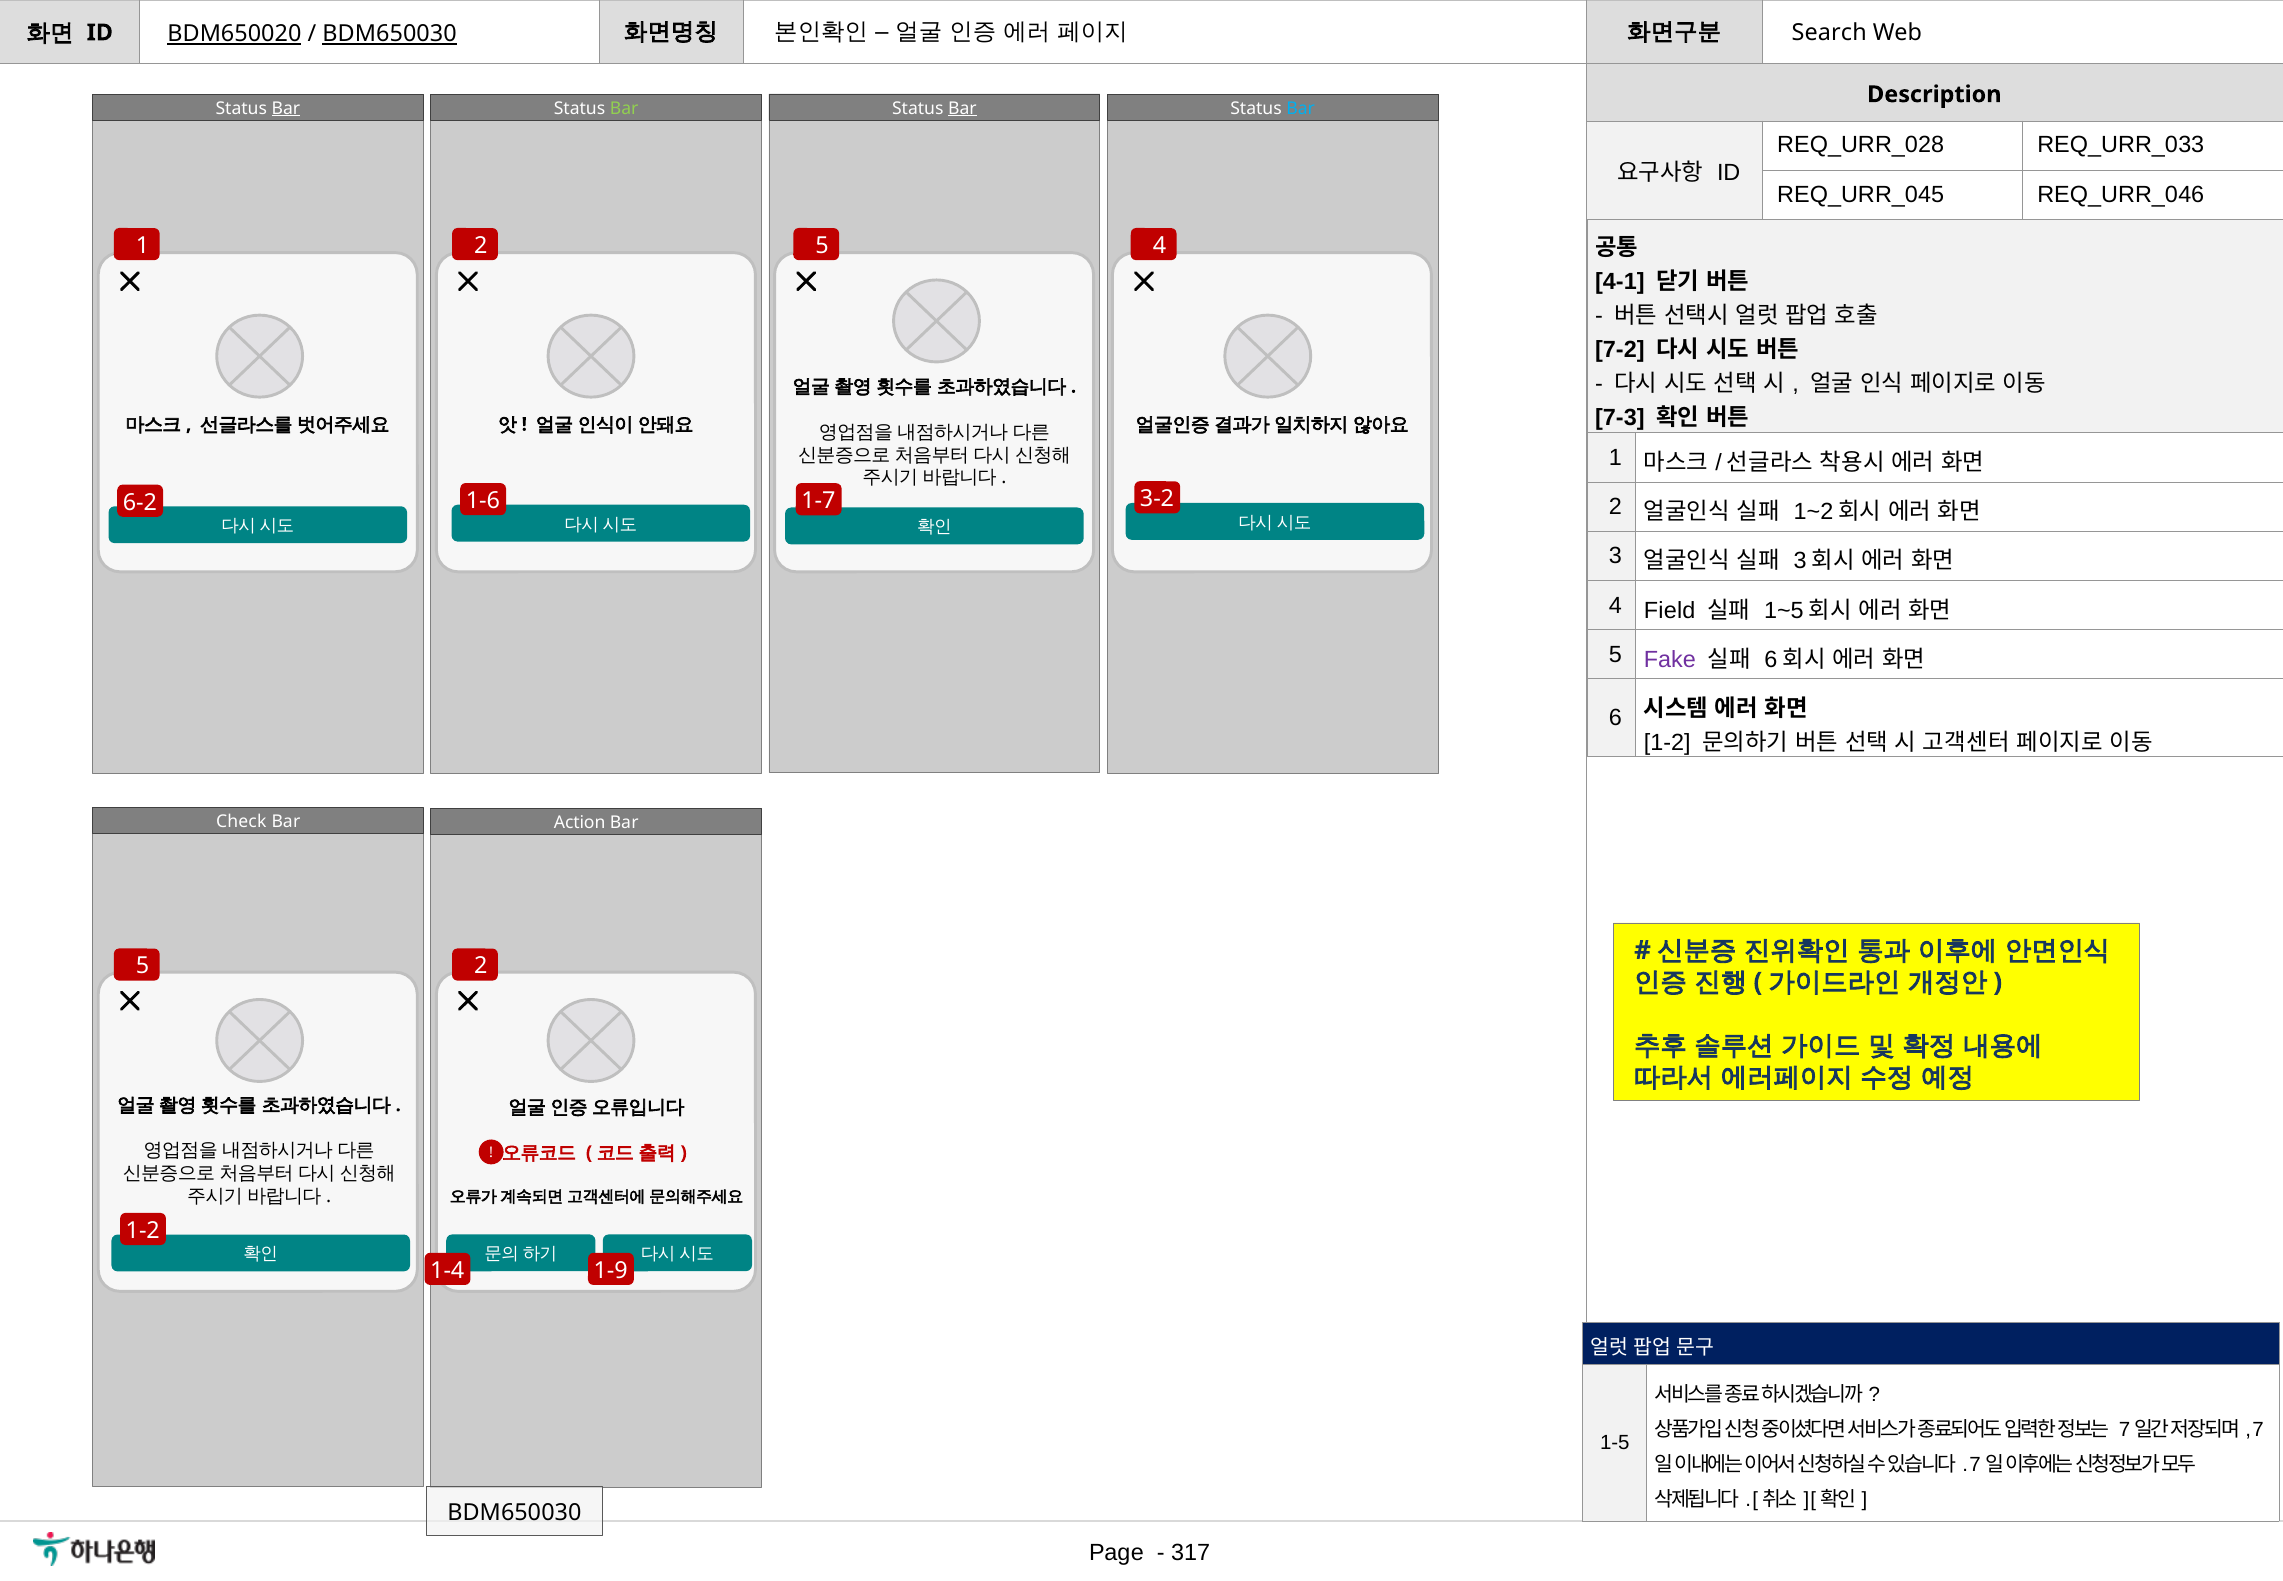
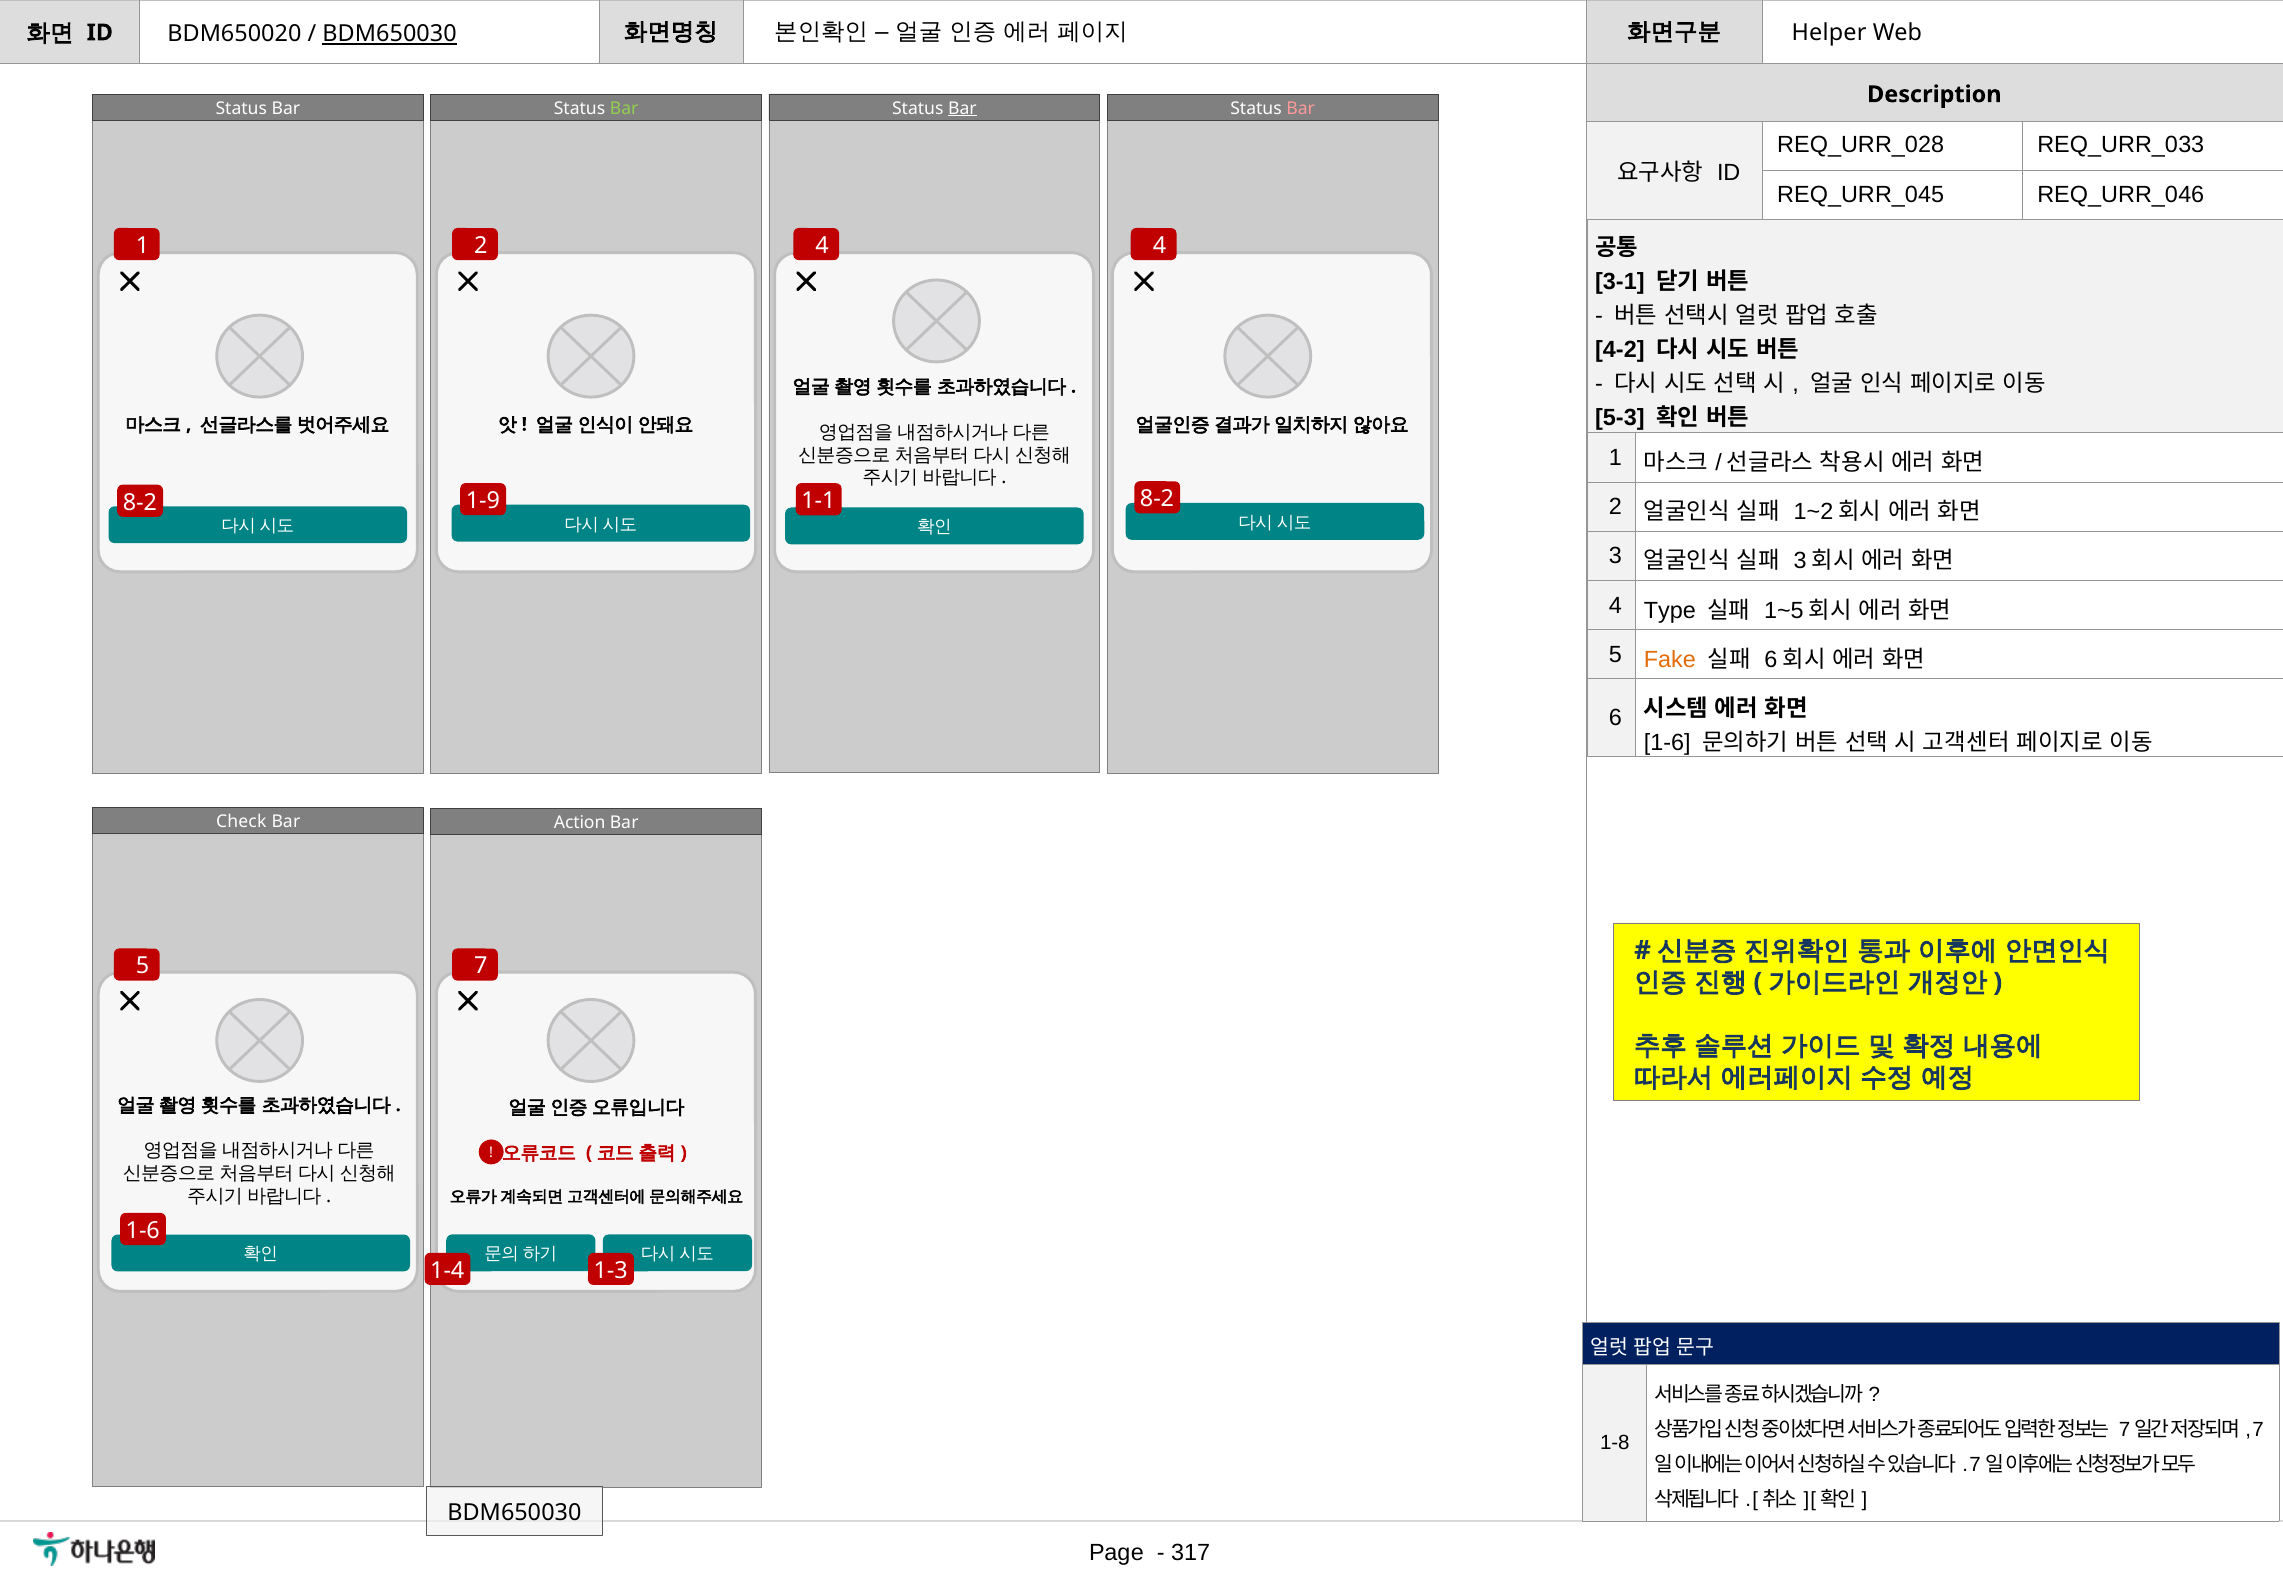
Search: Search -> Helper (1829, 32)
BDM650020 underline: present -> none (234, 34)
Bar underline: present -> none (286, 108)
Bar colour: light blue -> pink (1301, 108)
2 5: 5 -> 4 (822, 246)
4-1: 4-1 -> 3-1 (1620, 282)
7-2: 7-2 -> 4-2 (1620, 350)
7-3: 7-3 -> 5-3 (1620, 418)
3-2: 3-2 -> 8-2 (1157, 499)
1-6: 1-6 -> 1-9 (483, 501)
1-7: 1-7 -> 1-1 (818, 501)
6-2: 6-2 -> 8-2 (140, 502)
Field: Field -> Type (1670, 610)
Fake colour: purple -> orange (1670, 659)
1-2: 1-2 -> 1-6 (1667, 743)
5 2: 2 -> 7 (481, 966)
1-2: 1-2 -> 1-6 (143, 1230)
1-9: 1-9 -> 1-3 (611, 1270)
1-5: 1-5 -> 1-8 (1615, 1442)
